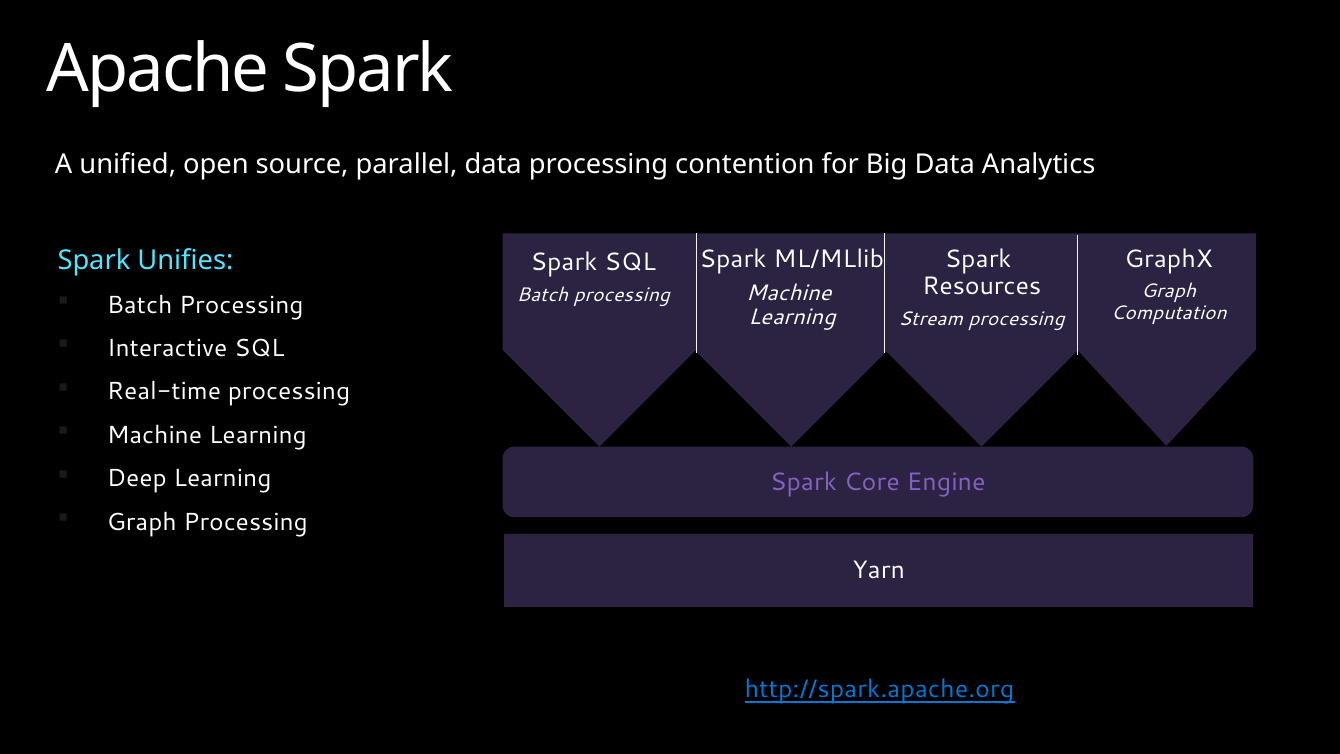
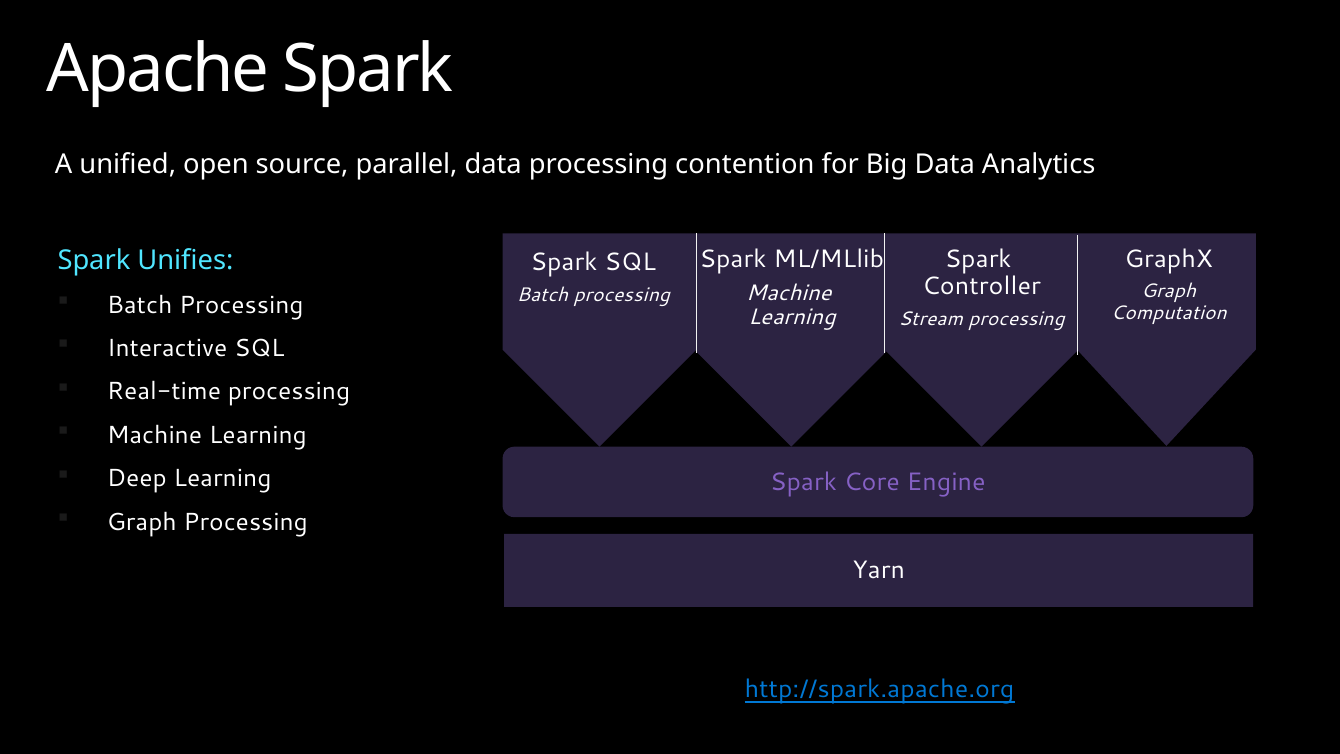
Resources: Resources -> Controller (982, 287)
